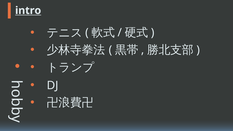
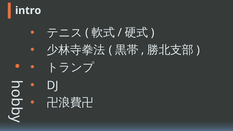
intro underline: present -> none (28, 10)
